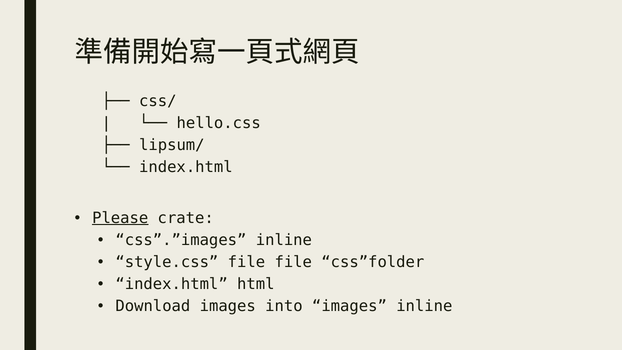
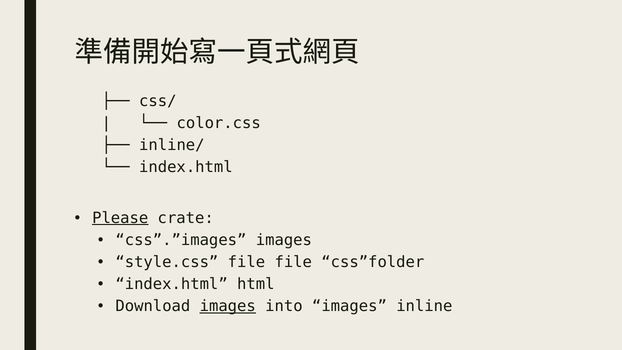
hello.css: hello.css -> color.css (219, 123)
lipsum/: lipsum/ -> inline/ (172, 145)
css”.”images inline: inline -> images (284, 240)
images underline: none -> present (228, 306)
